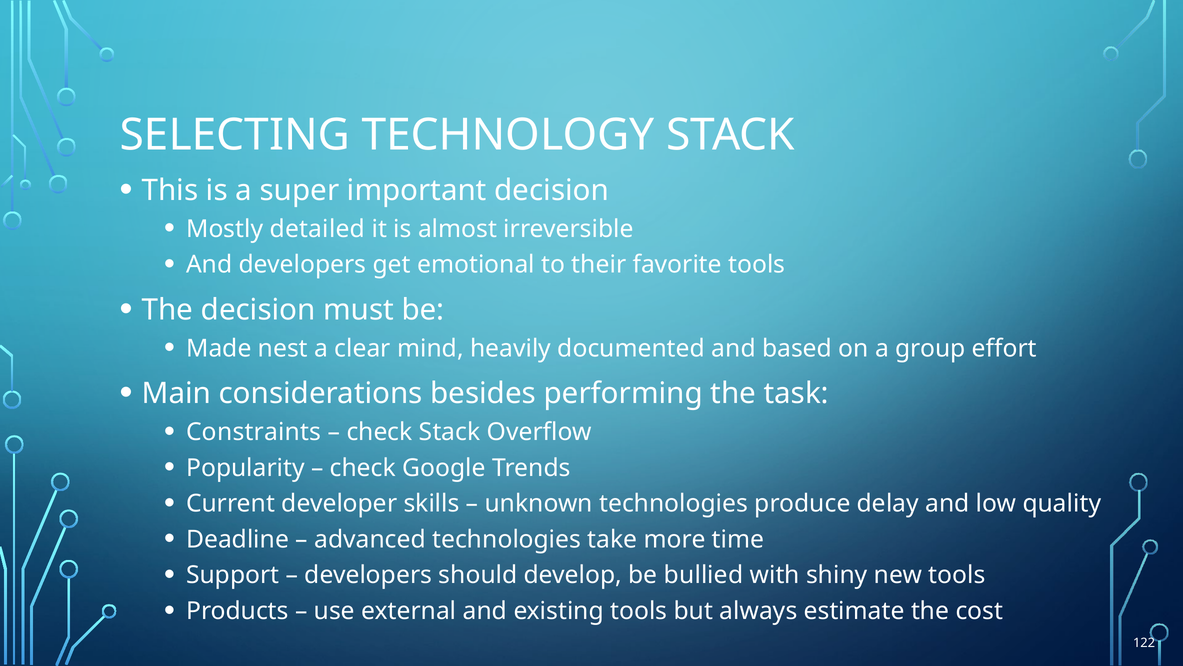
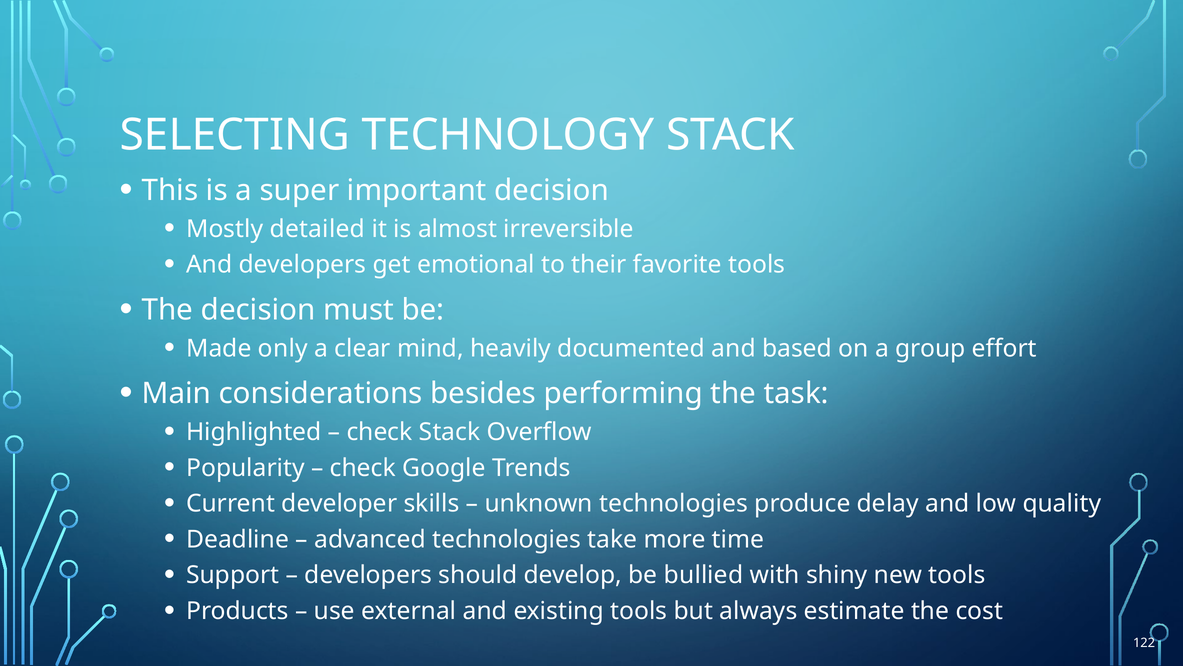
nest: nest -> only (283, 348)
Constraints: Constraints -> Highlighted (254, 432)
